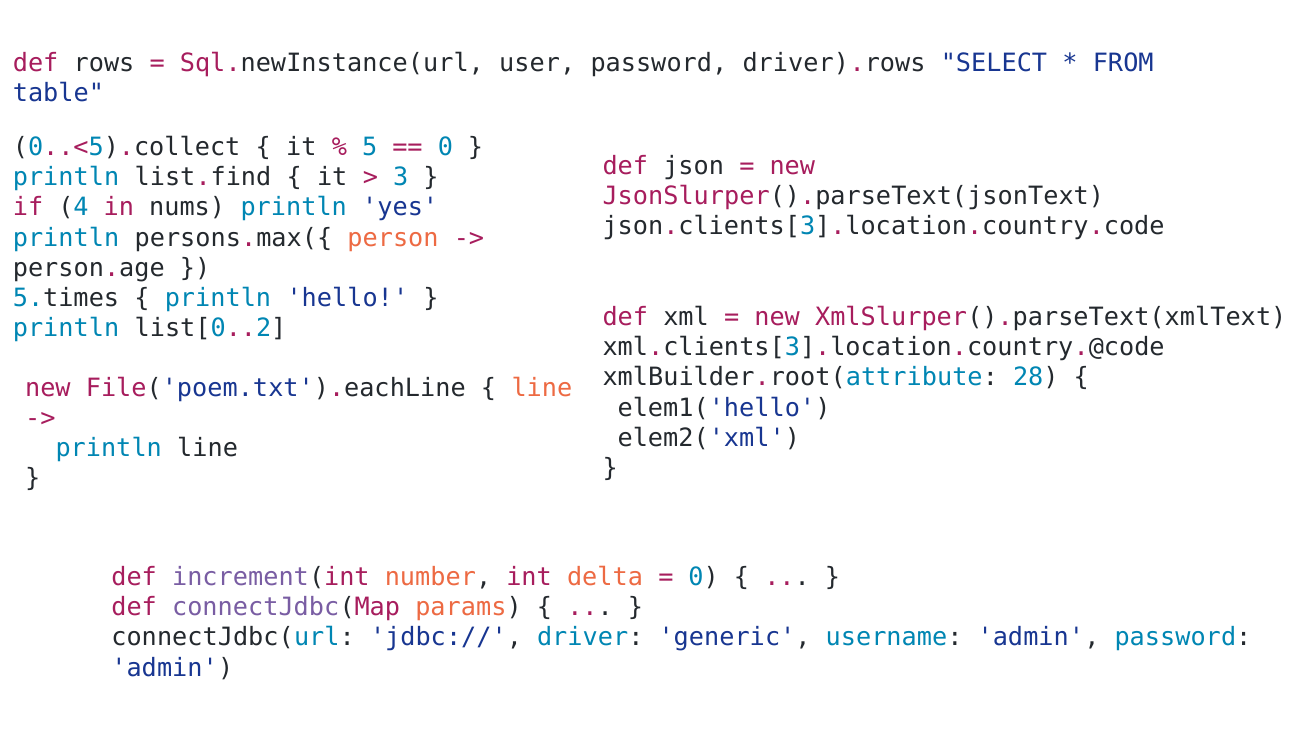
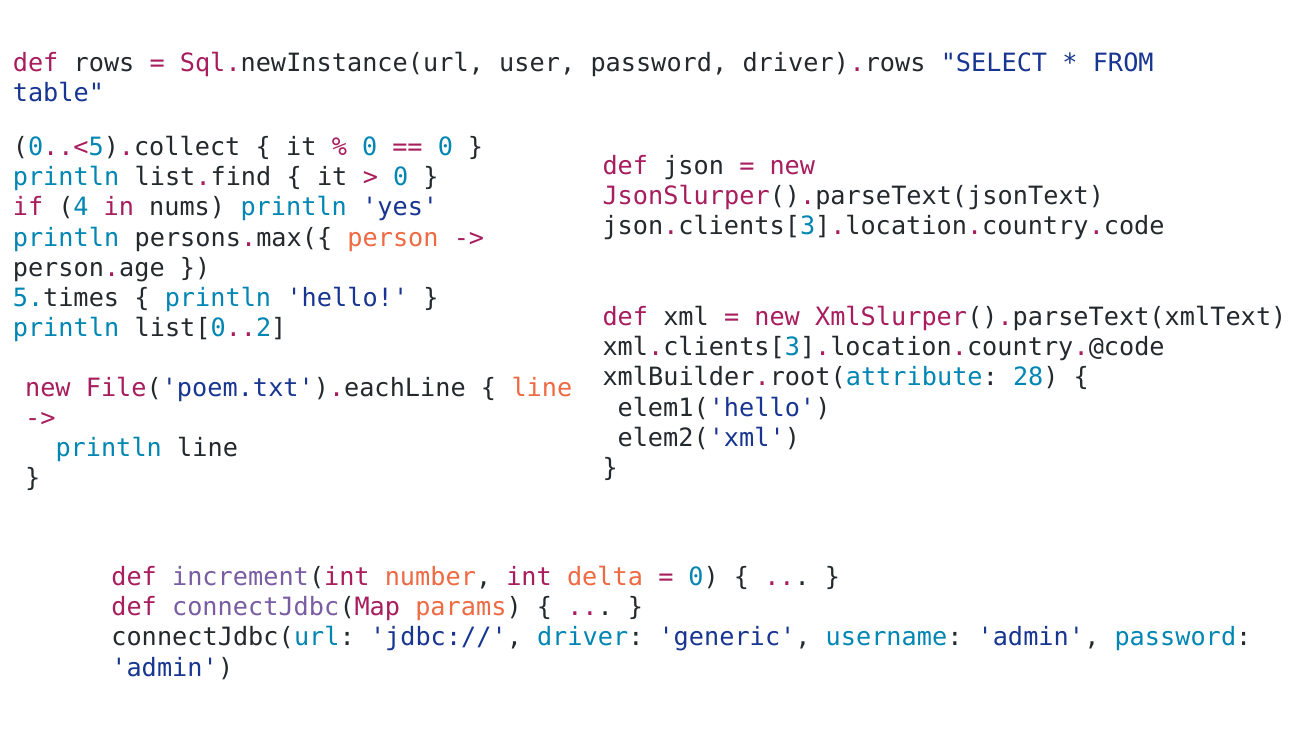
5: 5 -> 0 (370, 147)
3: 3 -> 0 (401, 177)
